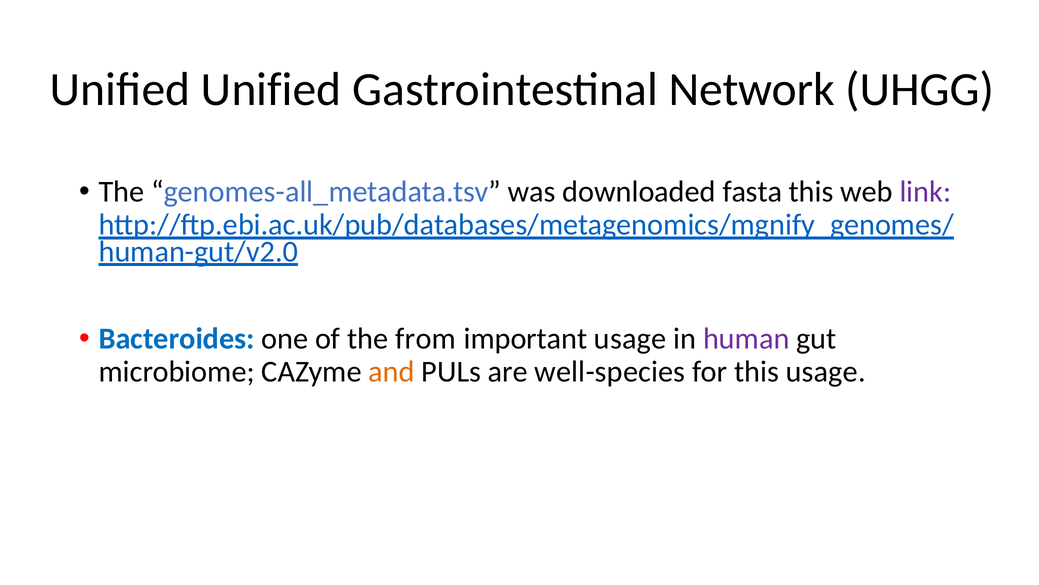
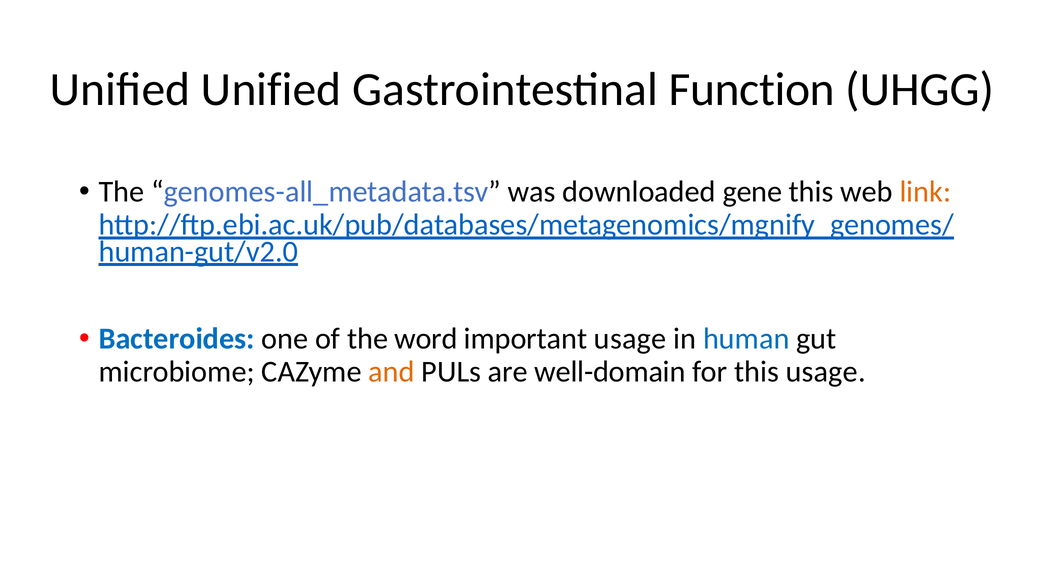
Network: Network -> Function (752, 89)
fasta: fasta -> gene (752, 192)
link colour: purple -> orange (925, 192)
from: from -> word (426, 339)
human colour: purple -> blue (746, 339)
well-species: well-species -> well-domain (610, 371)
